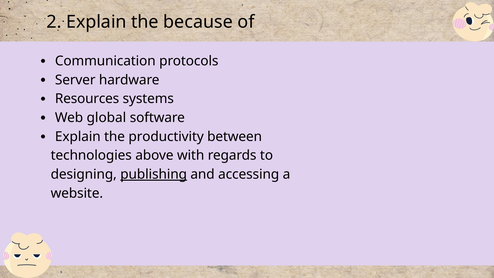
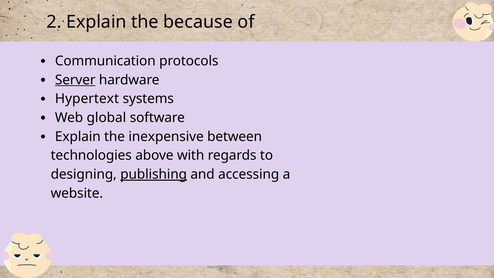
Server underline: none -> present (75, 80)
Resources: Resources -> Hypertext (87, 99)
productivity: productivity -> inexpensive (166, 136)
